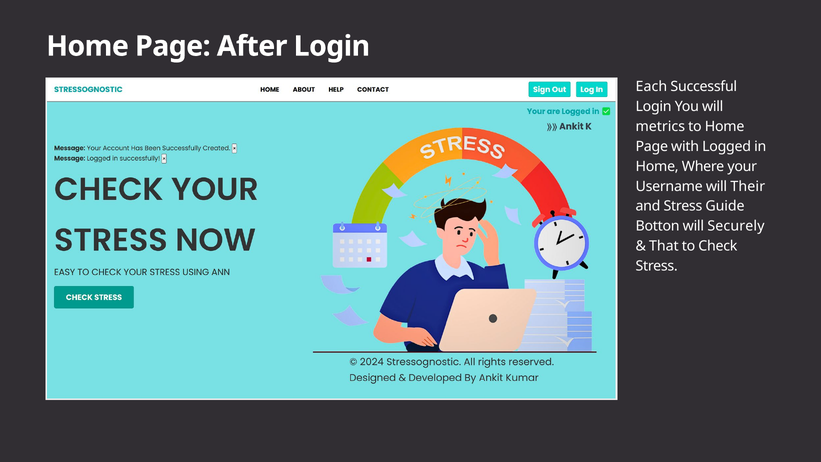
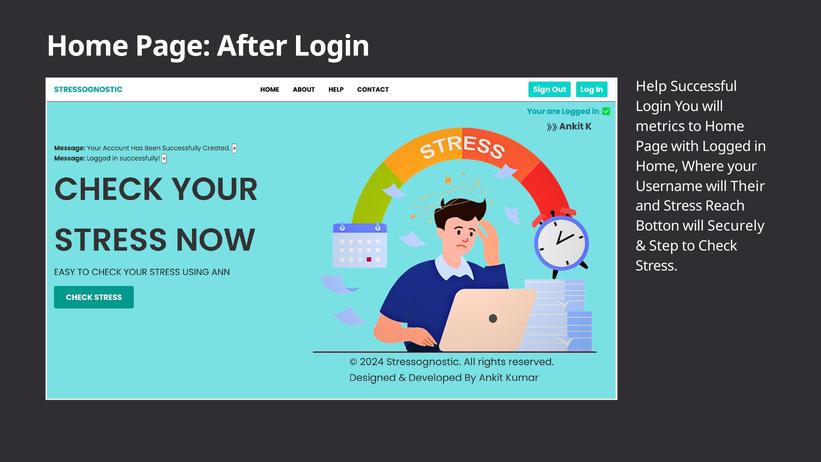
Each: Each -> Help (651, 87)
Guide: Guide -> Reach (725, 206)
That: That -> Step (664, 246)
